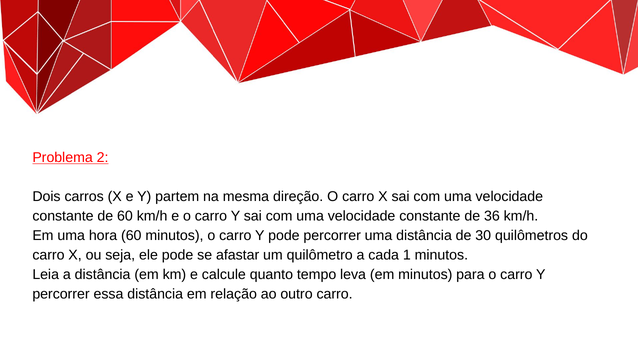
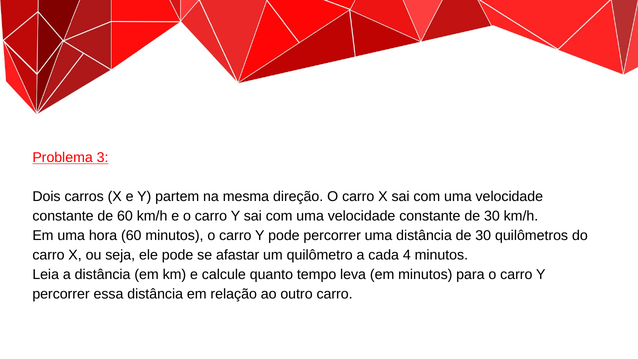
2: 2 -> 3 (103, 157)
constante de 36: 36 -> 30 (492, 216)
1: 1 -> 4 (407, 255)
